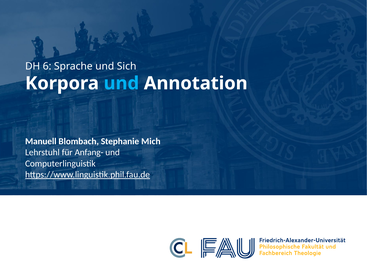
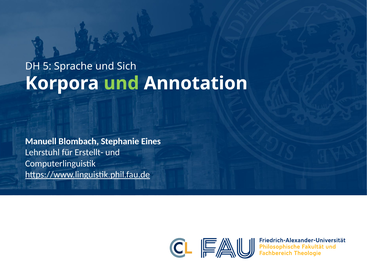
6: 6 -> 5 (47, 66)
und colour: light blue -> light green (121, 83)
Mich: Mich -> Eines (151, 141)
Anfang-: Anfang- -> Erstellt- (89, 153)
